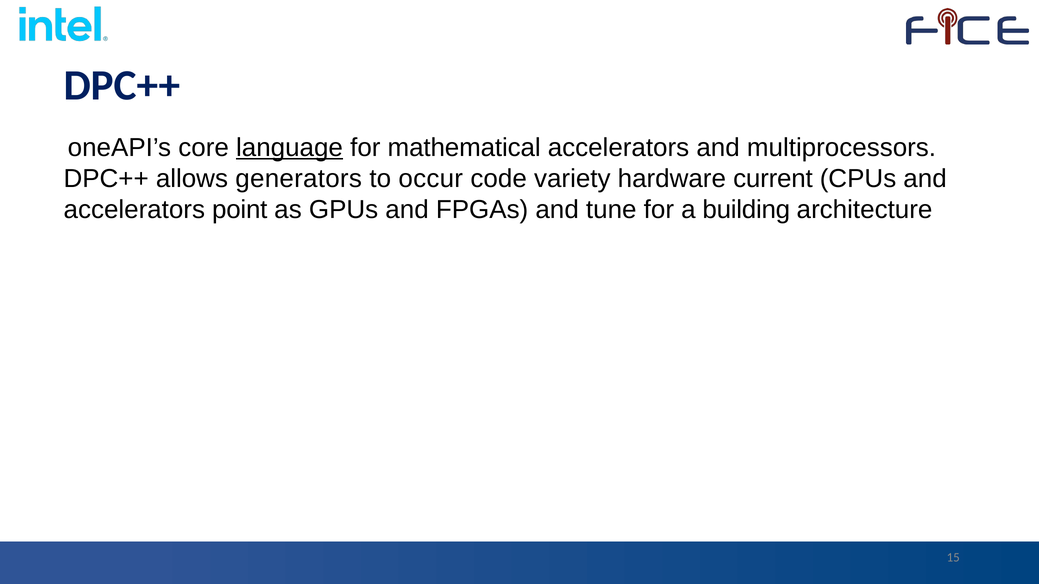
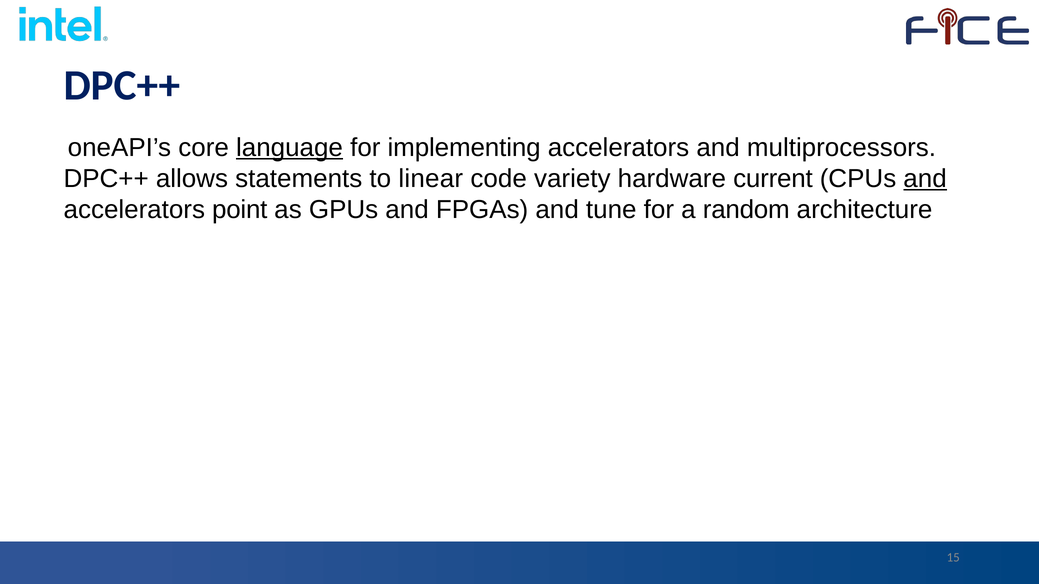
mathematical: mathematical -> implementing (464, 148)
generators: generators -> statements (299, 179)
occur: occur -> linear (431, 179)
and underline: none -> present (925, 179)
building: building -> random (746, 210)
